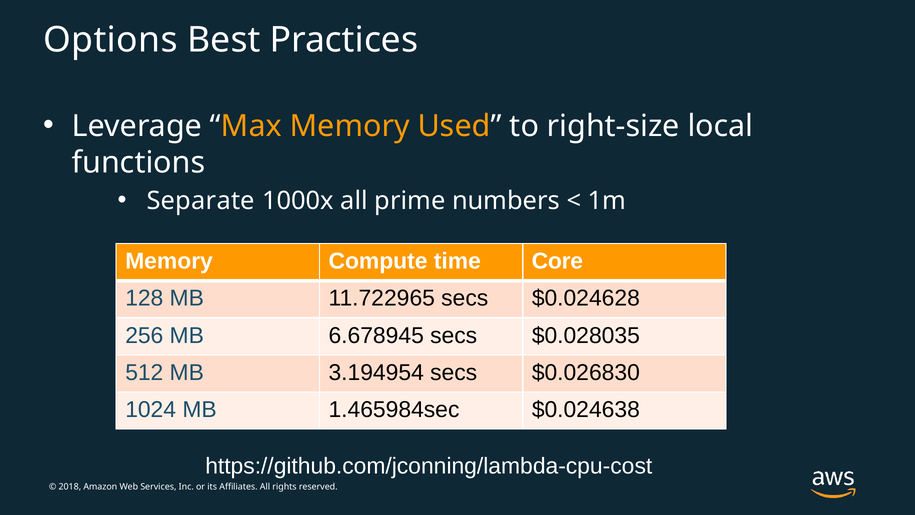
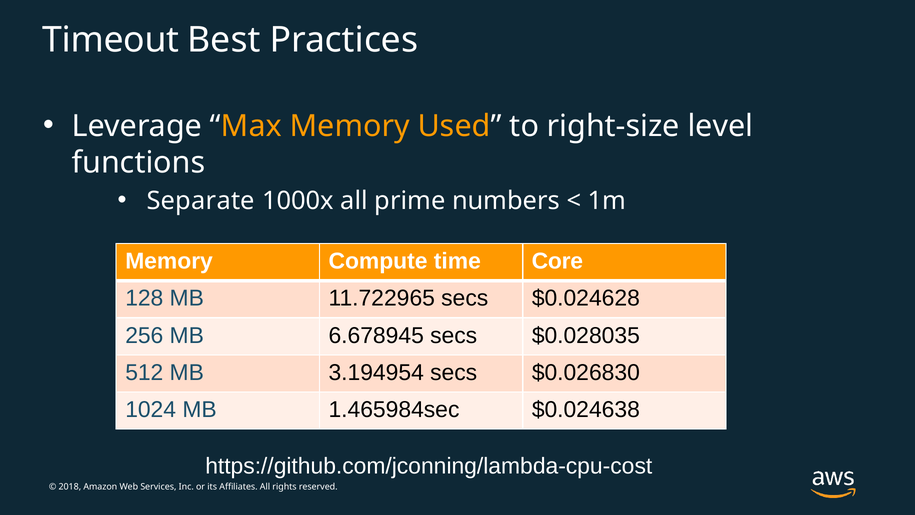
Options: Options -> Timeout (111, 40)
local: local -> level (720, 126)
